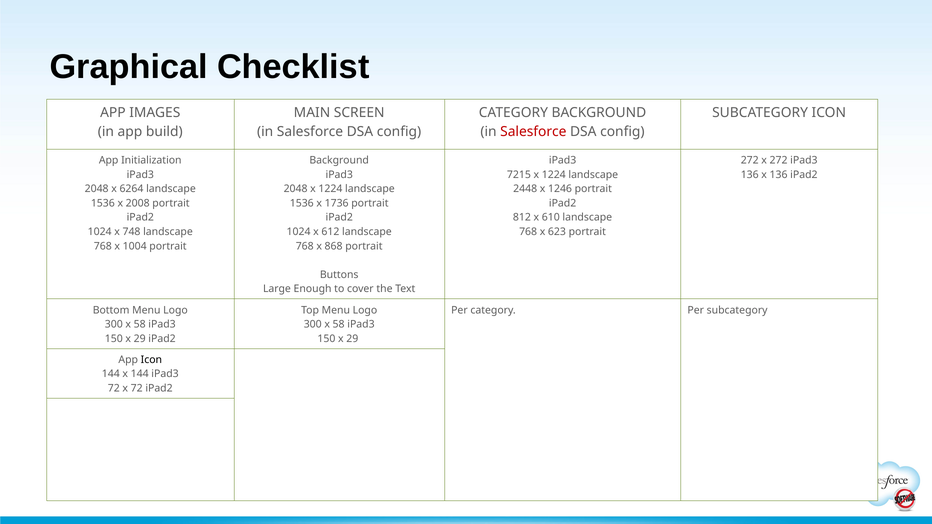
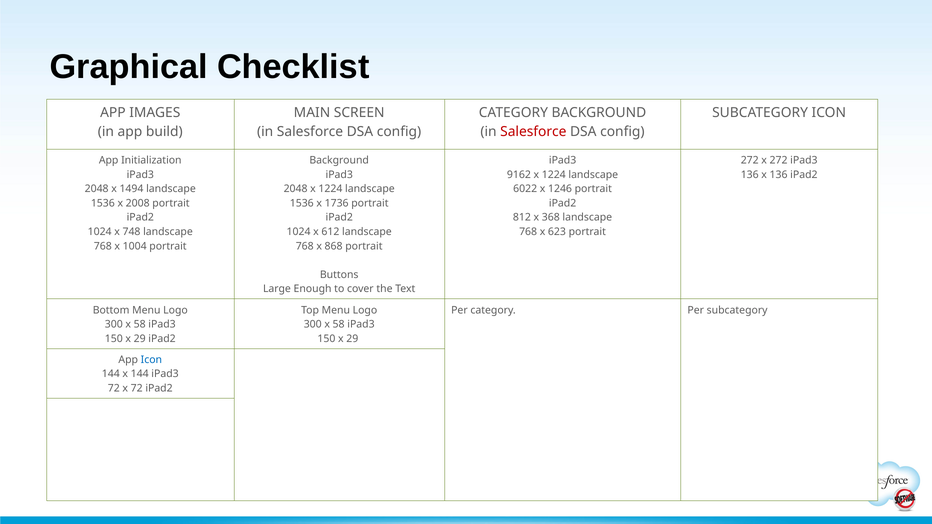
7215: 7215 -> 9162 (519, 175)
6264: 6264 -> 1494 (131, 189)
2448: 2448 -> 6022 (525, 189)
610: 610 -> 368 (551, 217)
Icon colour: black -> blue (151, 360)
